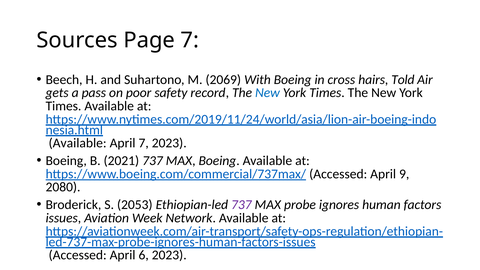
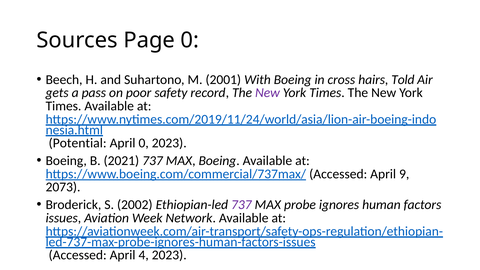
Page 7: 7 -> 0 (190, 40)
2069: 2069 -> 2001 (223, 80)
New colour: blue -> purple (267, 93)
Available: Available -> Potential (78, 143)
April 7: 7 -> 0 (144, 143)
2080: 2080 -> 2073 (63, 187)
2053: 2053 -> 2002 (135, 205)
6: 6 -> 4 (144, 255)
